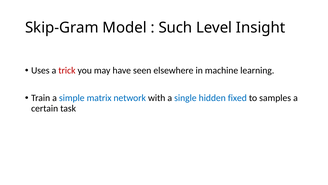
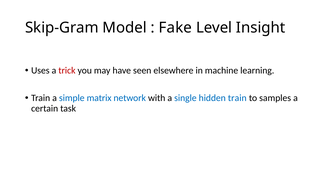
Such: Such -> Fake (175, 28)
hidden fixed: fixed -> train (237, 98)
